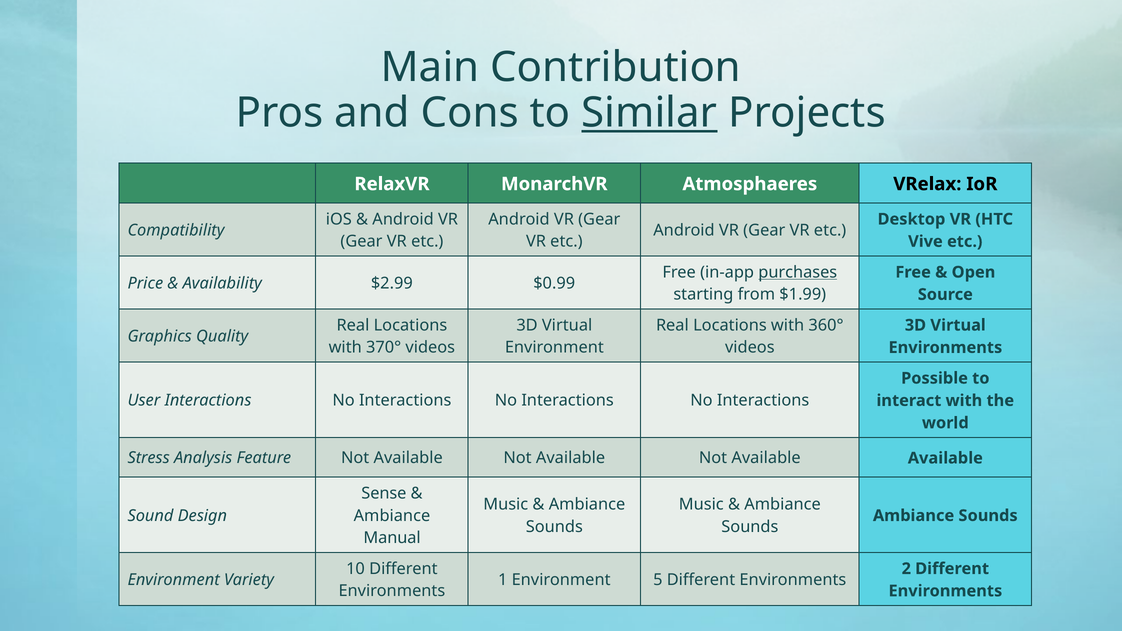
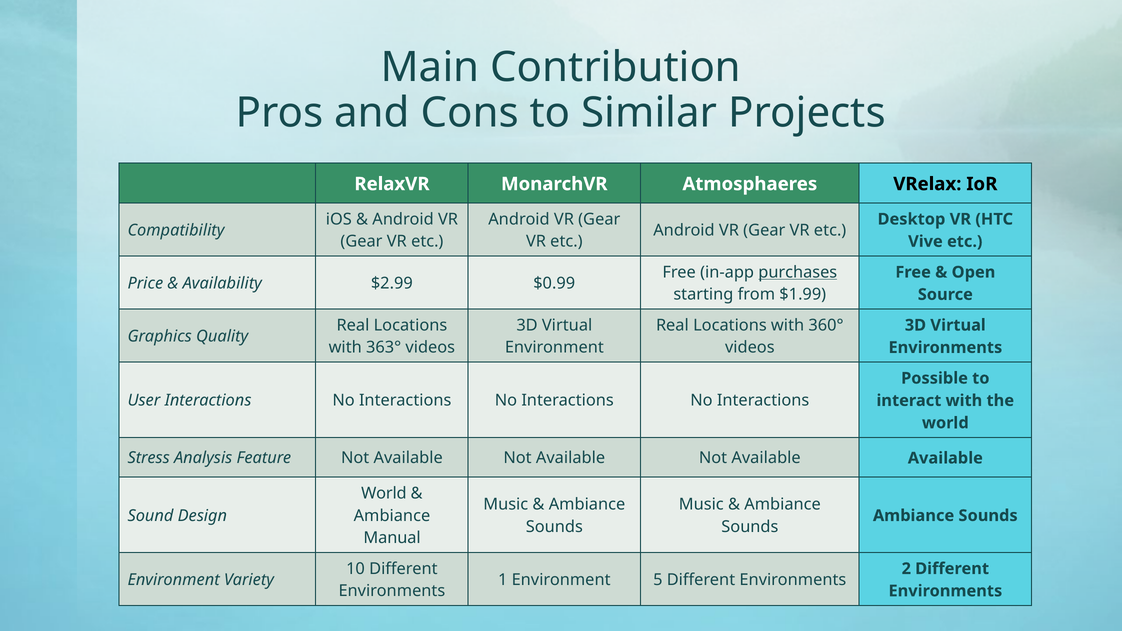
Similar underline: present -> none (649, 113)
370°: 370° -> 363° (384, 348)
Sense: Sense -> World (384, 494)
